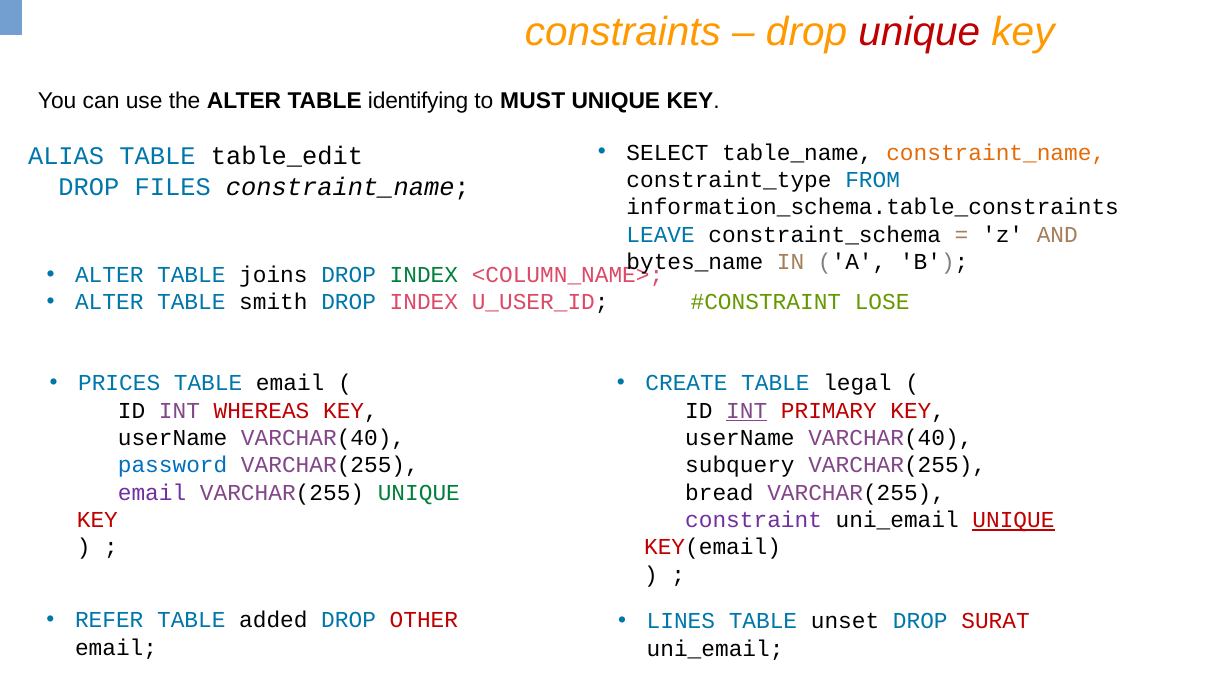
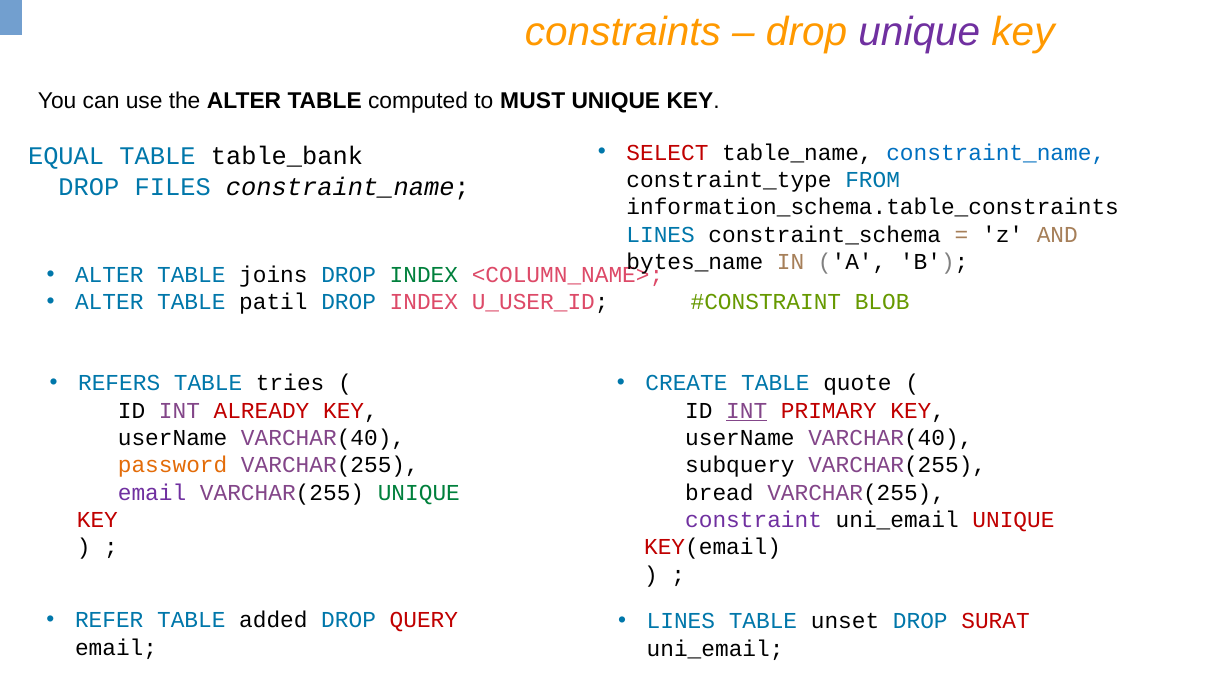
unique colour: red -> purple (919, 32)
identifying: identifying -> computed (418, 101)
SELECT colour: black -> red (667, 153)
constraint_name colour: orange -> blue (996, 153)
ALIAS: ALIAS -> EQUAL (66, 156)
table_edit: table_edit -> table_bank (287, 156)
LEAVE: LEAVE -> LINES (661, 235)
smith: smith -> patil (273, 302)
LOSE: LOSE -> BLOB (882, 302)
PRICES: PRICES -> REFERS (119, 383)
TABLE email: email -> tries (290, 383)
legal: legal -> quote (857, 383)
WHEREAS: WHEREAS -> ALREADY (262, 411)
password colour: blue -> orange (173, 465)
UNIQUE underline: present -> none (1013, 520)
OTHER: OTHER -> QUERY (424, 620)
